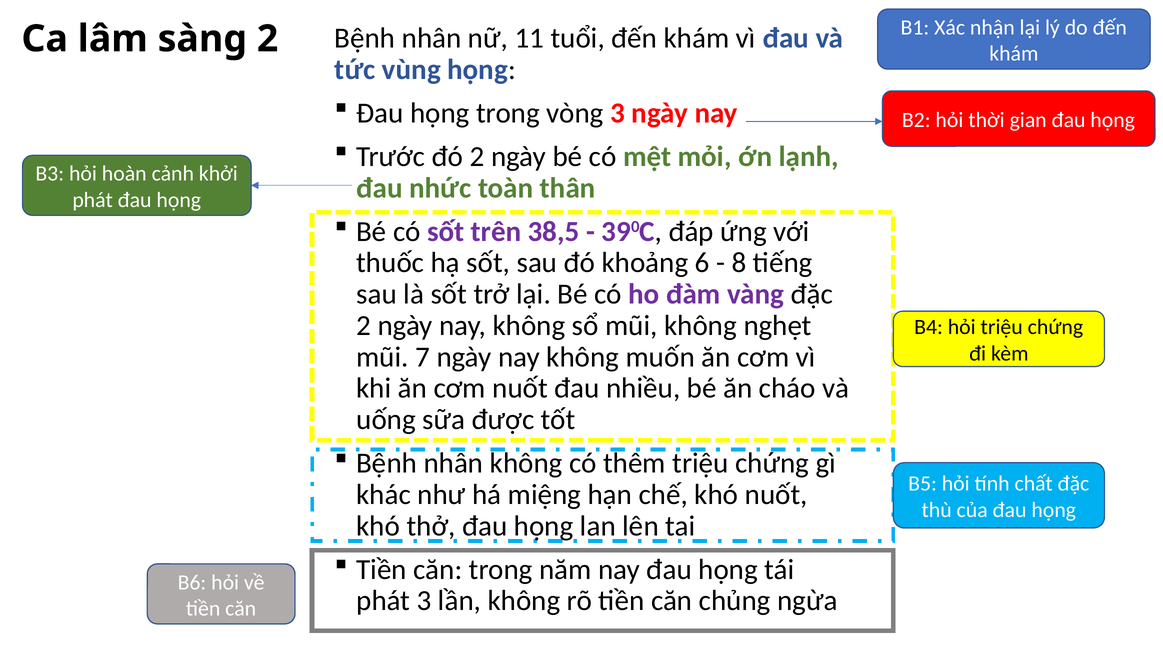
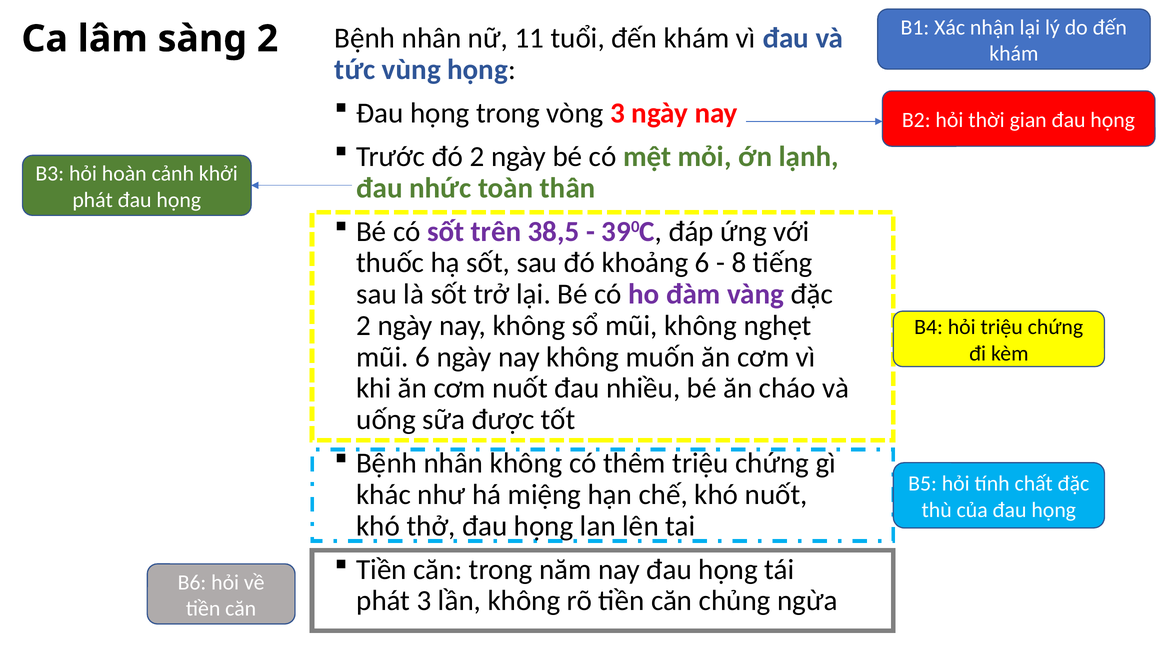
mũi 7: 7 -> 6 (423, 357)
